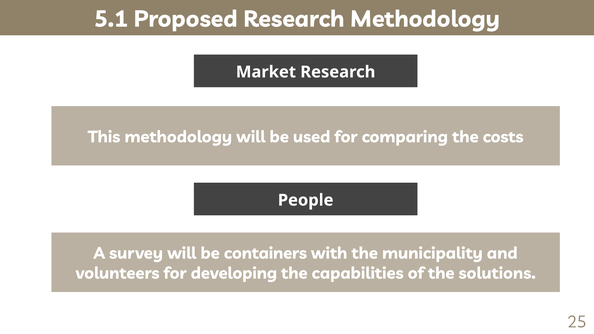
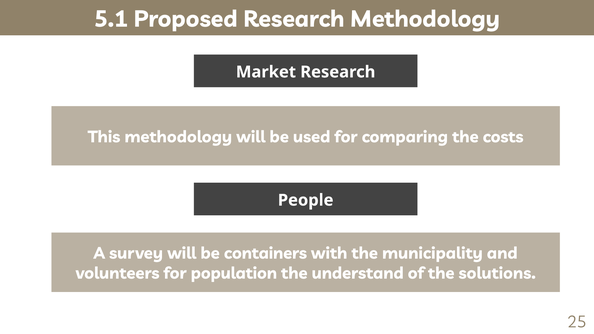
developing: developing -> population (234, 273)
capabilities: capabilities -> understand (358, 273)
